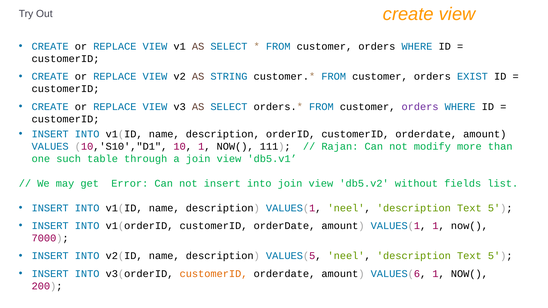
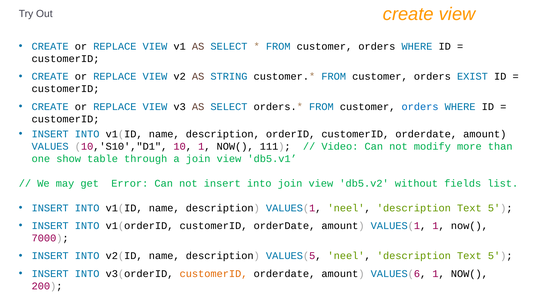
orders colour: purple -> blue (420, 107)
Rajan: Rajan -> Video (340, 146)
such: such -> show (69, 159)
